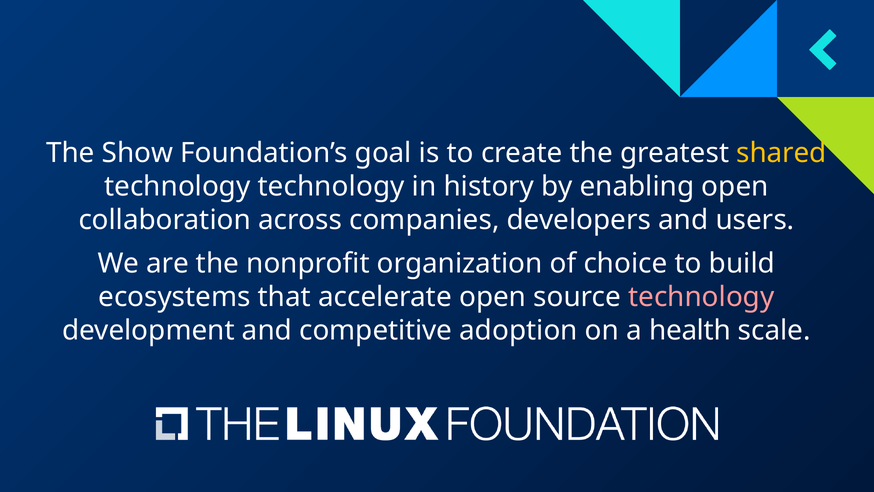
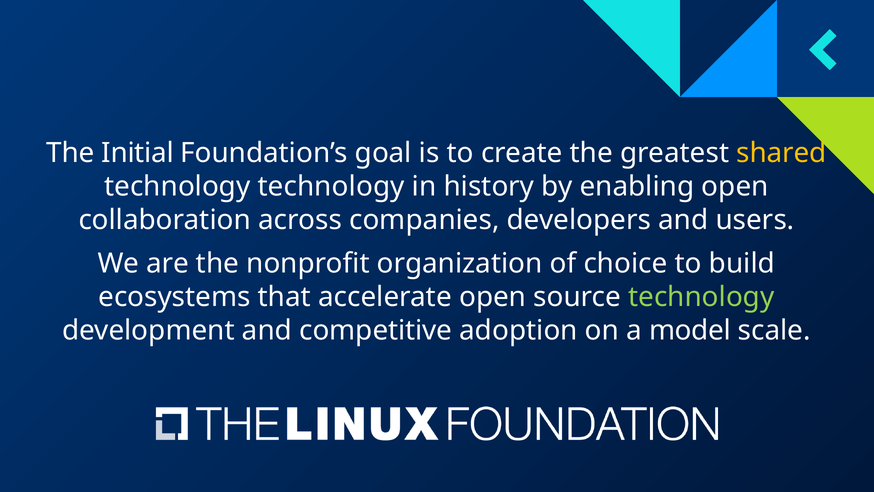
Show: Show -> Initial (138, 153)
technology colour: pink -> light green (701, 297)
health: health -> model (690, 330)
